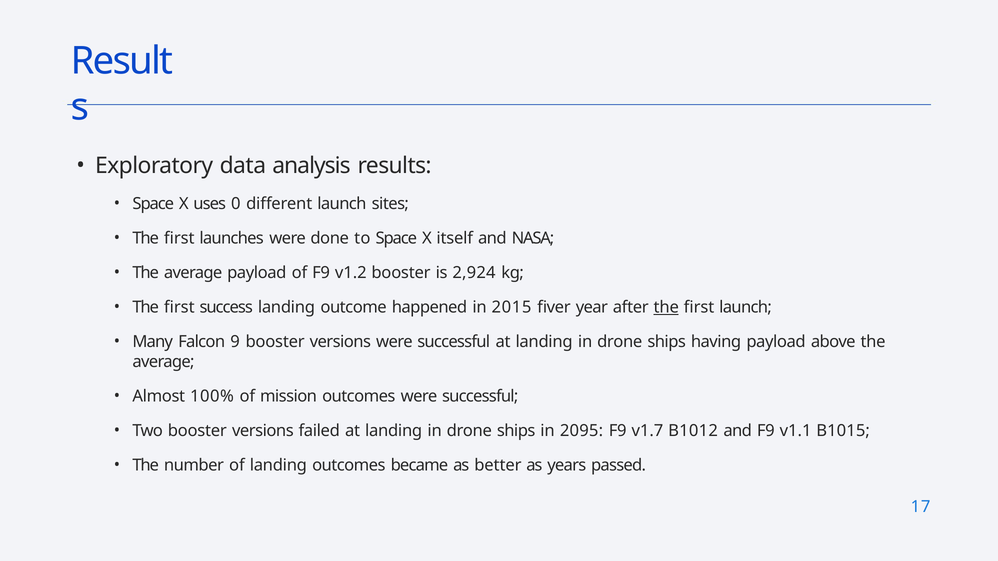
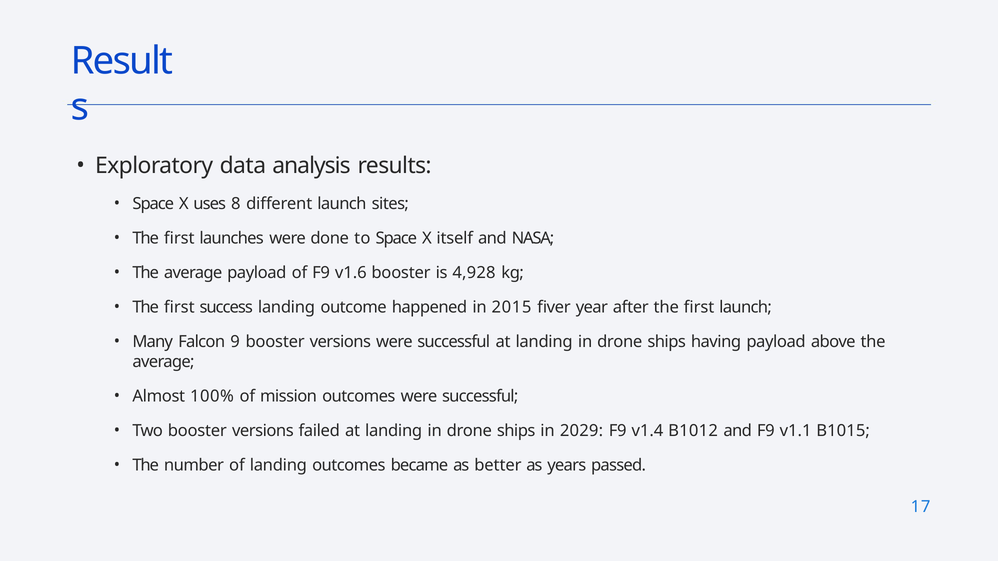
0: 0 -> 8 (236, 204)
v1.2: v1.2 -> v1.6 (351, 273)
2,924: 2,924 -> 4,928 (474, 273)
the underline: present -> none (666, 307)
2095: 2095 -> 2029 (582, 431)
v1.7: v1.7 -> v1.4 (647, 431)
